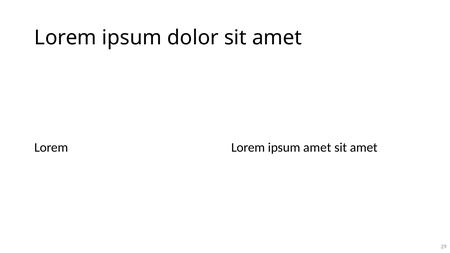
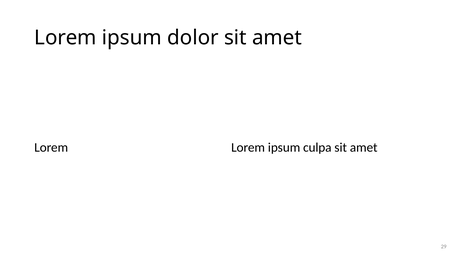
ipsum amet: amet -> culpa (317, 148)
